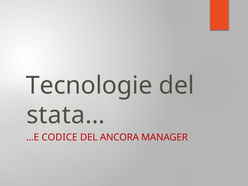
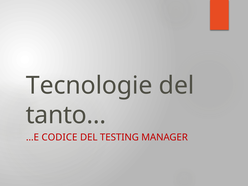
stata…: stata… -> tanto… (66, 115)
ANCORA: ANCORA -> TESTING (119, 137)
